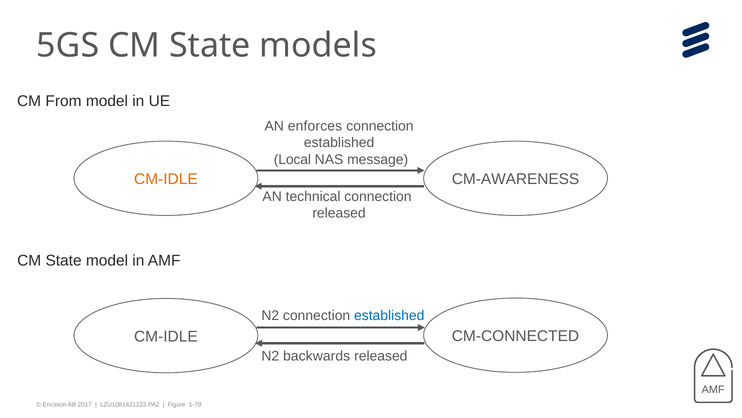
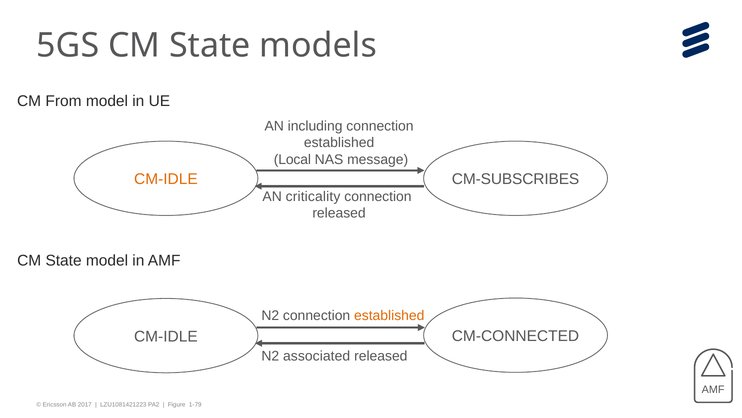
enforces: enforces -> including (315, 126)
CM-AWARENESS: CM-AWARENESS -> CM-SUBSCRIBES (516, 179)
technical: technical -> criticality (313, 196)
established colour: blue -> orange (389, 315)
backwards: backwards -> associated (317, 356)
